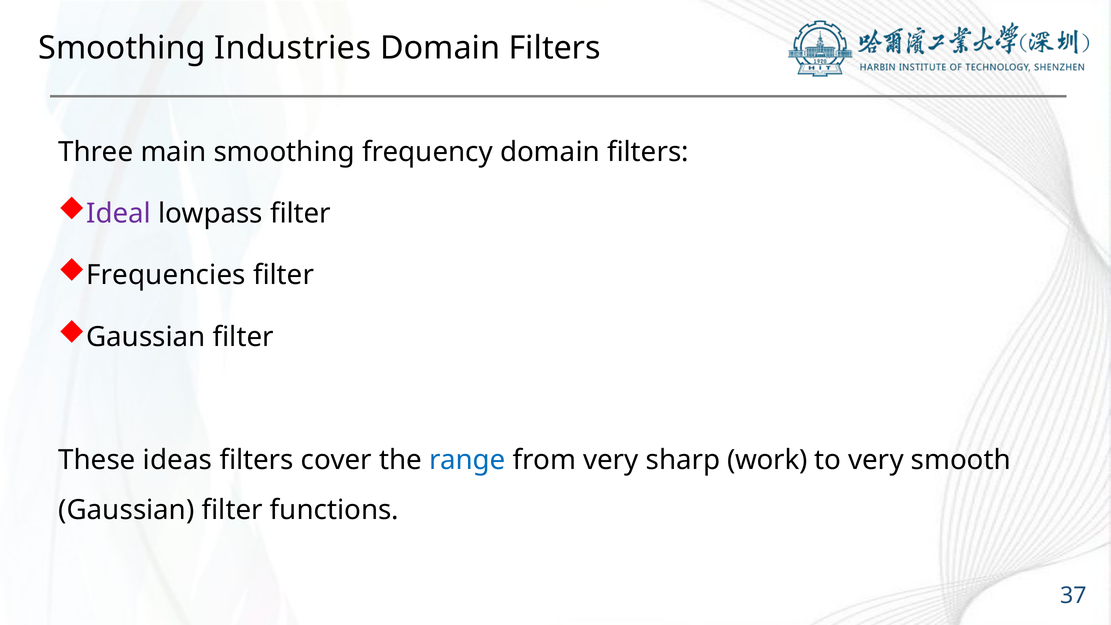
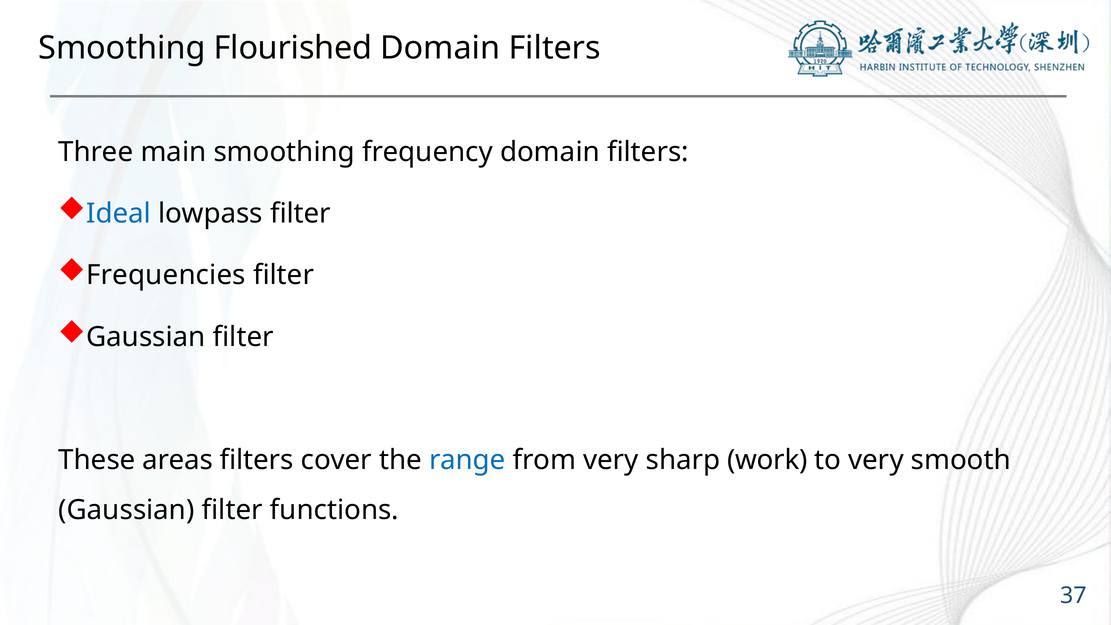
Industries: Industries -> Flourished (293, 48)
Ideal colour: purple -> blue (119, 214)
ideas: ideas -> areas (178, 460)
